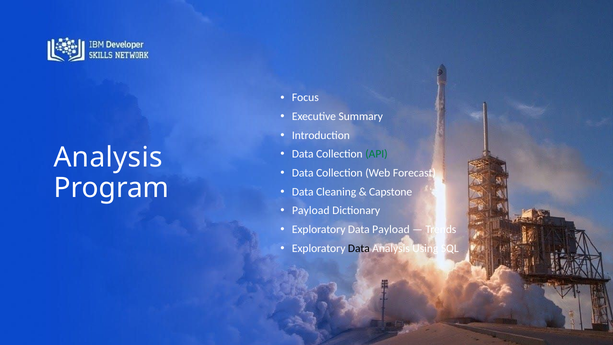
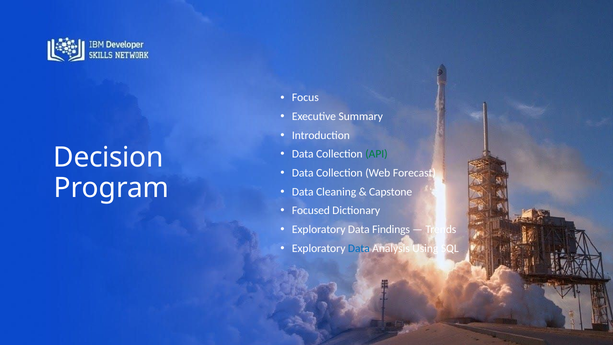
Analysis: Analysis -> Decision (108, 158)
Payload: Payload -> Focused (311, 210)
Data Payload: Payload -> Findings (391, 229)
Data colour: black -> blue (359, 248)
